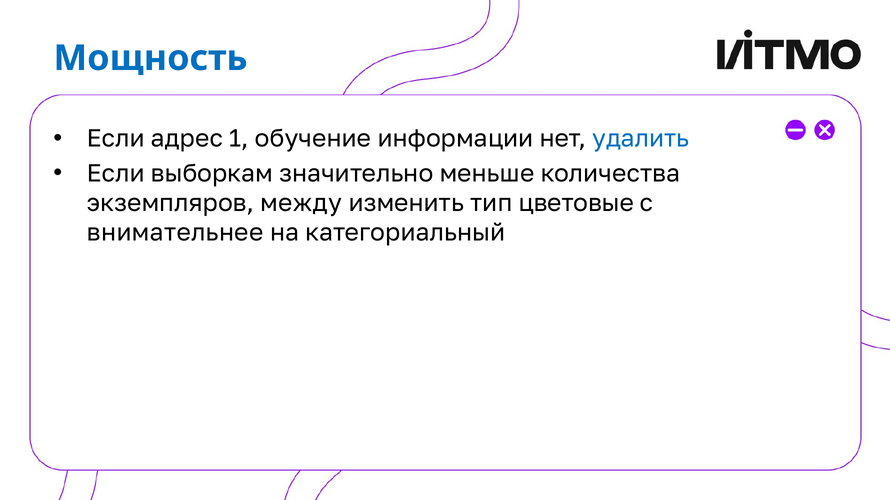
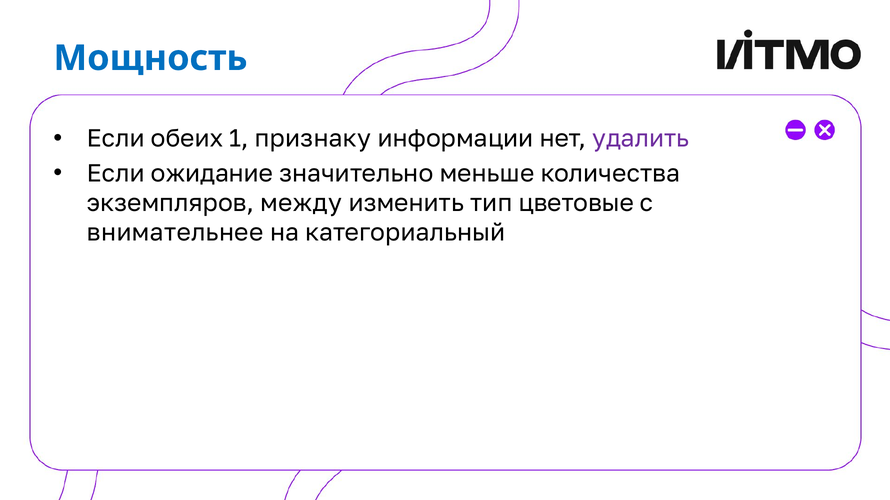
адрес: адрес -> обеих (187, 139)
обучение: обучение -> признаку (313, 139)
удалить colour: blue -> purple (641, 139)
выборкам: выборкам -> ожидание (212, 174)
